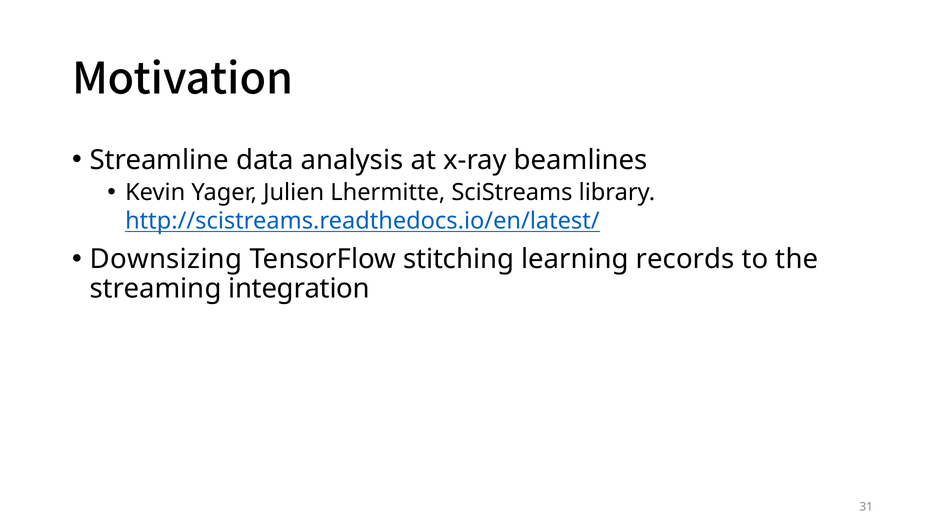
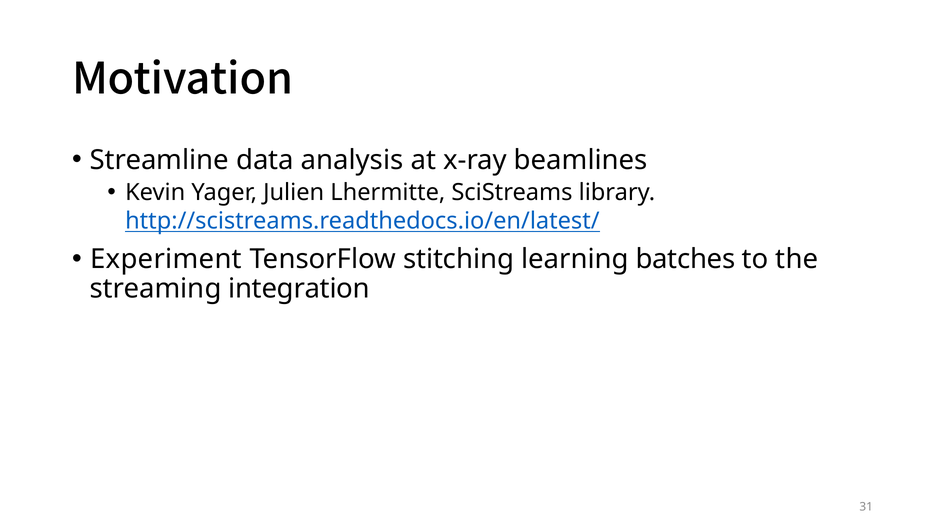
Downsizing: Downsizing -> Experiment (166, 259)
records: records -> batches (685, 259)
